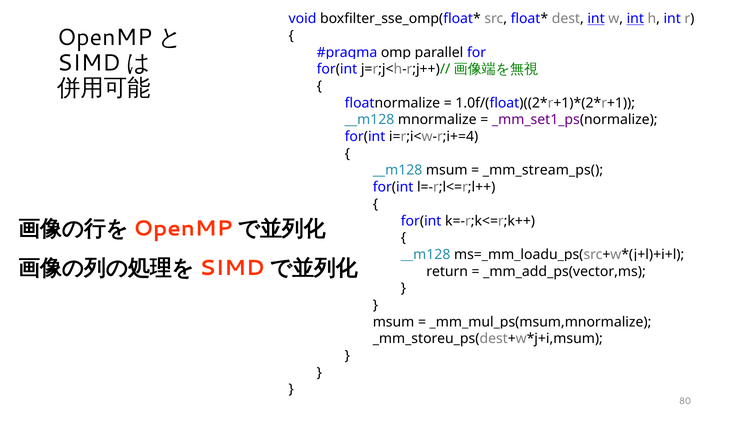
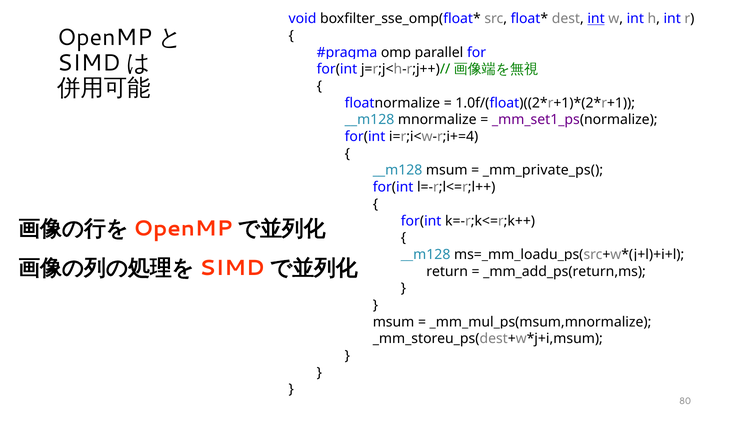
int underline: present -> none (635, 19)
_mm_stream_ps(: _mm_stream_ps( -> _mm_private_ps( (543, 170)
_mm_add_ps(vector,ms: _mm_add_ps(vector,ms -> _mm_add_ps(return,ms (565, 271)
